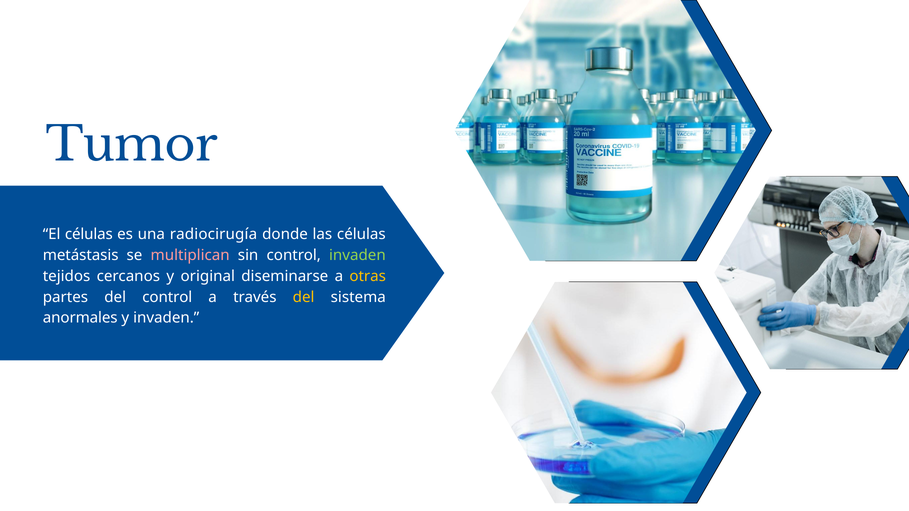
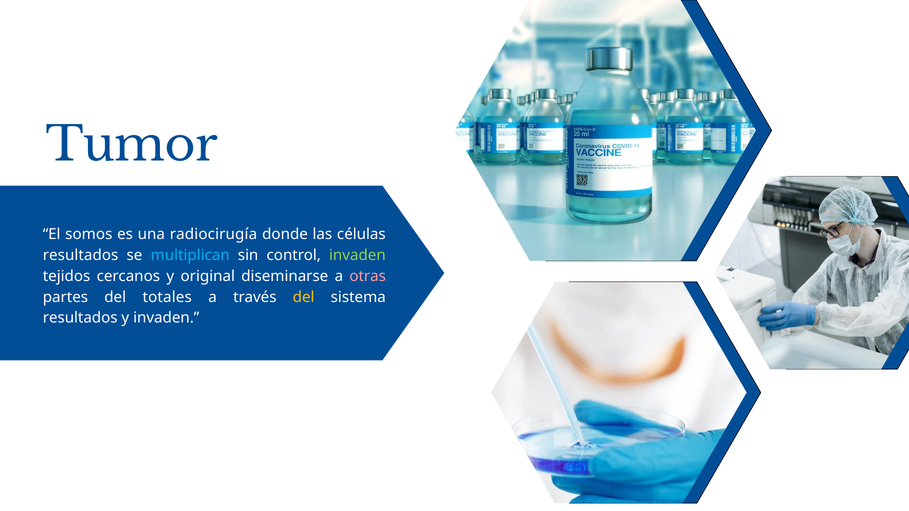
El células: células -> somos (89, 235)
metástasis: metástasis -> resultados (81, 255)
multiplican colour: pink -> light blue (190, 255)
otras colour: yellow -> pink (368, 276)
del control: control -> totales (167, 297)
anormales: anormales -> resultados (80, 318)
